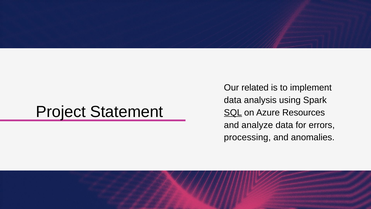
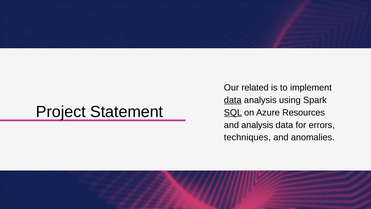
data underline: none -> present (233, 100)
and analyze: analyze -> analysis (257, 125)
processing: processing -> techniques (247, 137)
